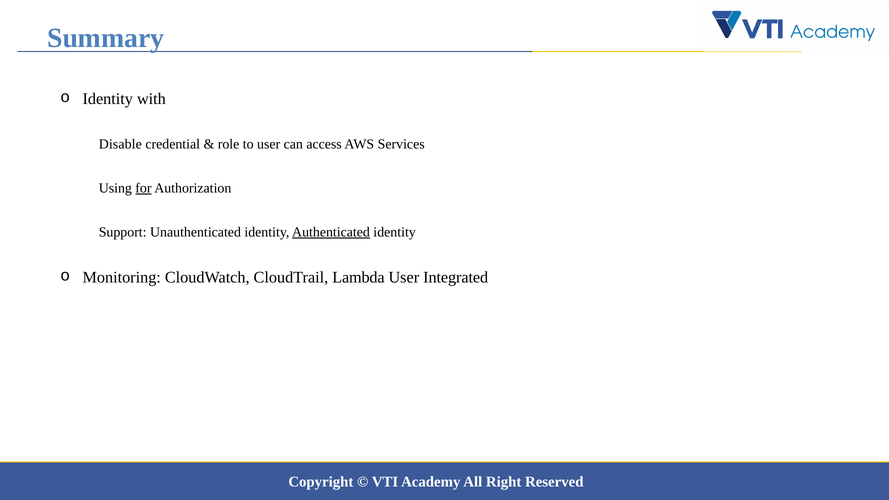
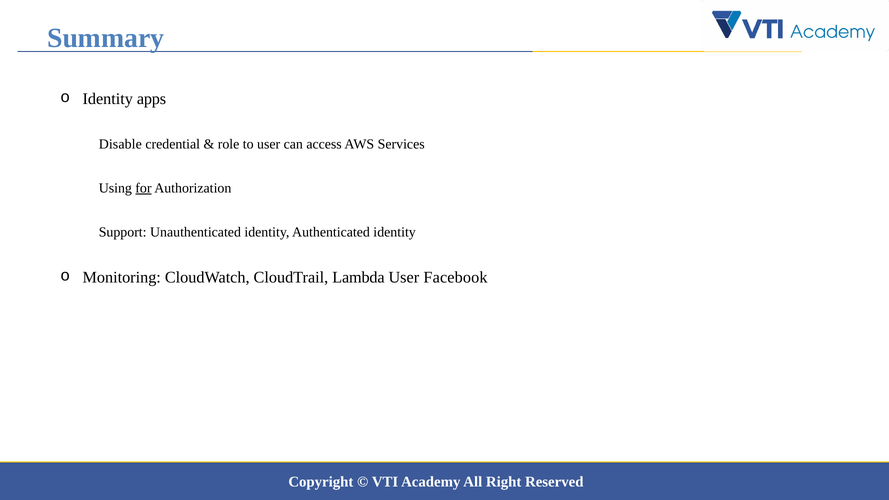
with: with -> apps (151, 99)
Authenticated underline: present -> none (331, 232)
Integrated: Integrated -> Facebook (456, 278)
